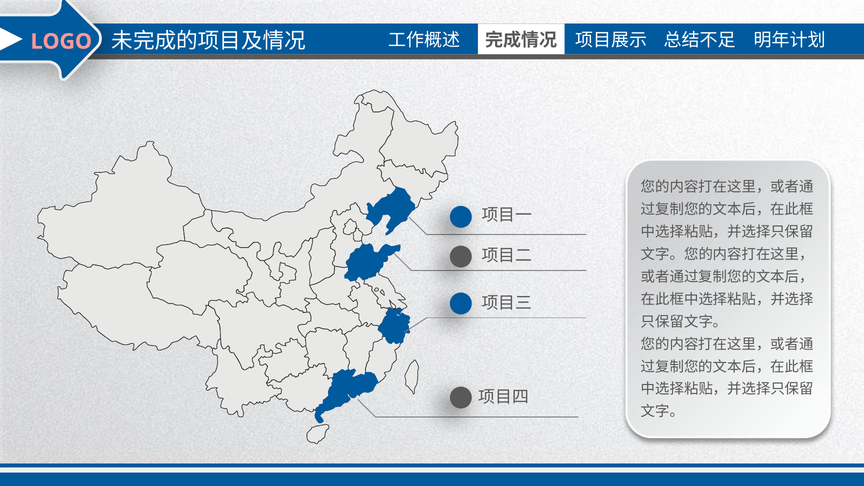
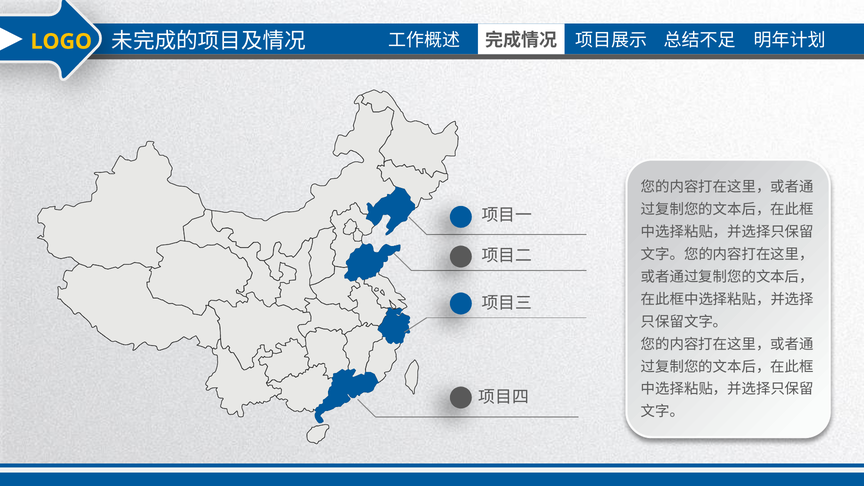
LOGO colour: pink -> yellow (61, 42)
